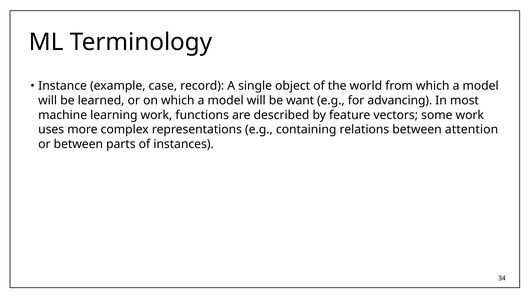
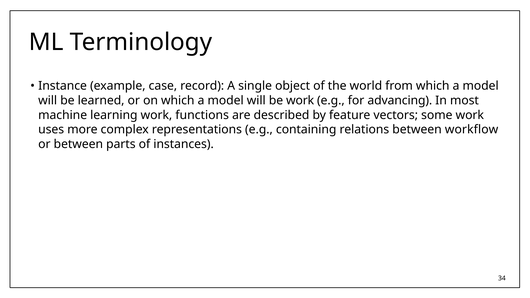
be want: want -> work (300, 100)
attention: attention -> workflow (472, 130)
